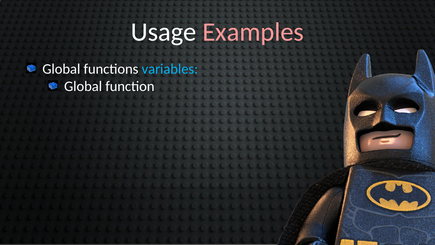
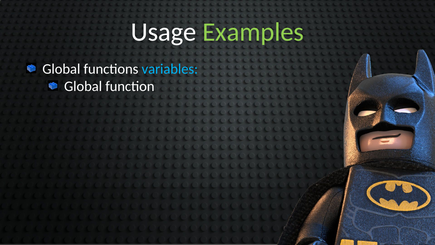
Examples colour: pink -> light green (253, 32)
